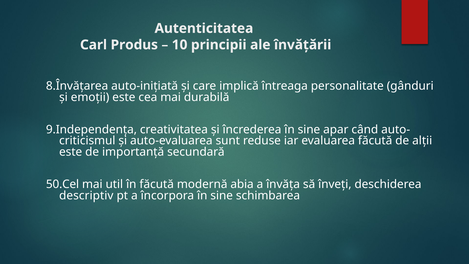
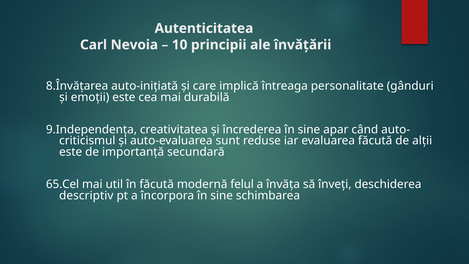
Produs: Produs -> Nevoia (134, 45)
50.Cel: 50.Cel -> 65.Cel (63, 184)
abia: abia -> felul (242, 184)
